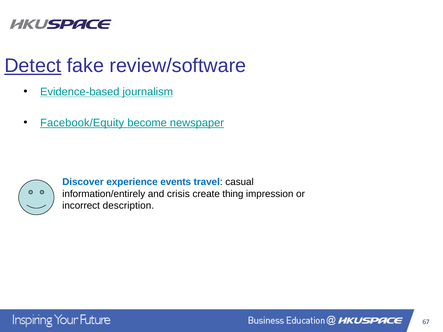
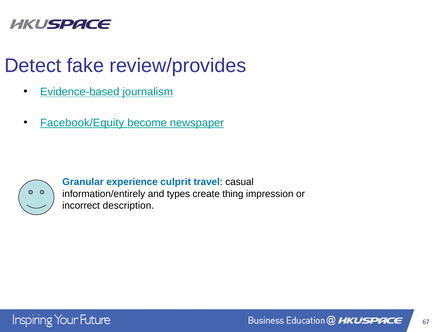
Detect underline: present -> none (33, 66)
review/software: review/software -> review/provides (178, 66)
Discover: Discover -> Granular (83, 182)
events: events -> culprit (176, 182)
crisis: crisis -> types (178, 194)
